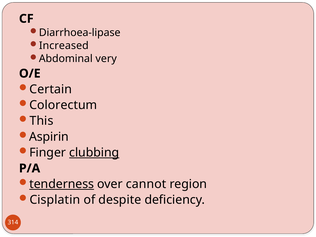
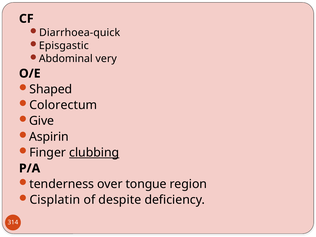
Diarrhoea-lipase: Diarrhoea-lipase -> Diarrhoea-quick (80, 33)
Increased: Increased -> Episgastic (64, 46)
Certain: Certain -> Shaped (51, 89)
This: This -> Give (42, 121)
tenderness underline: present -> none (62, 184)
cannot: cannot -> tongue (146, 184)
